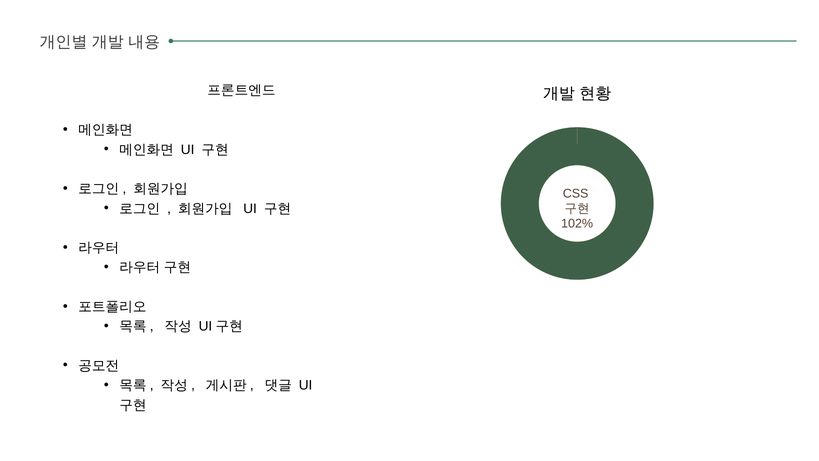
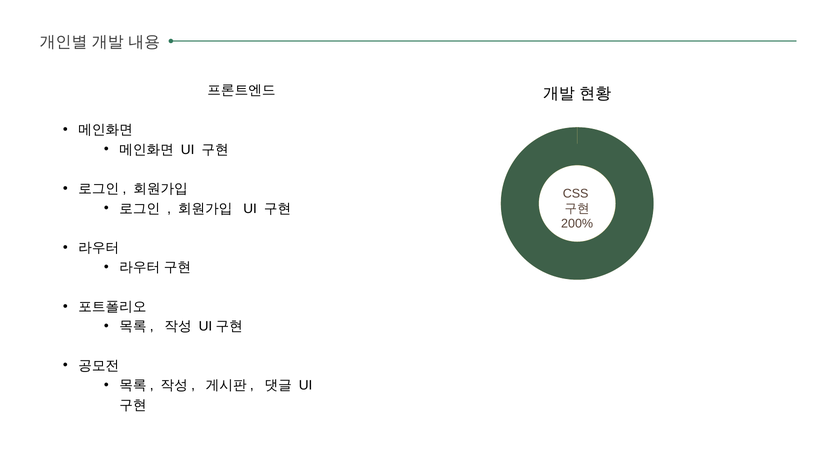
102%: 102% -> 200% (577, 224)
